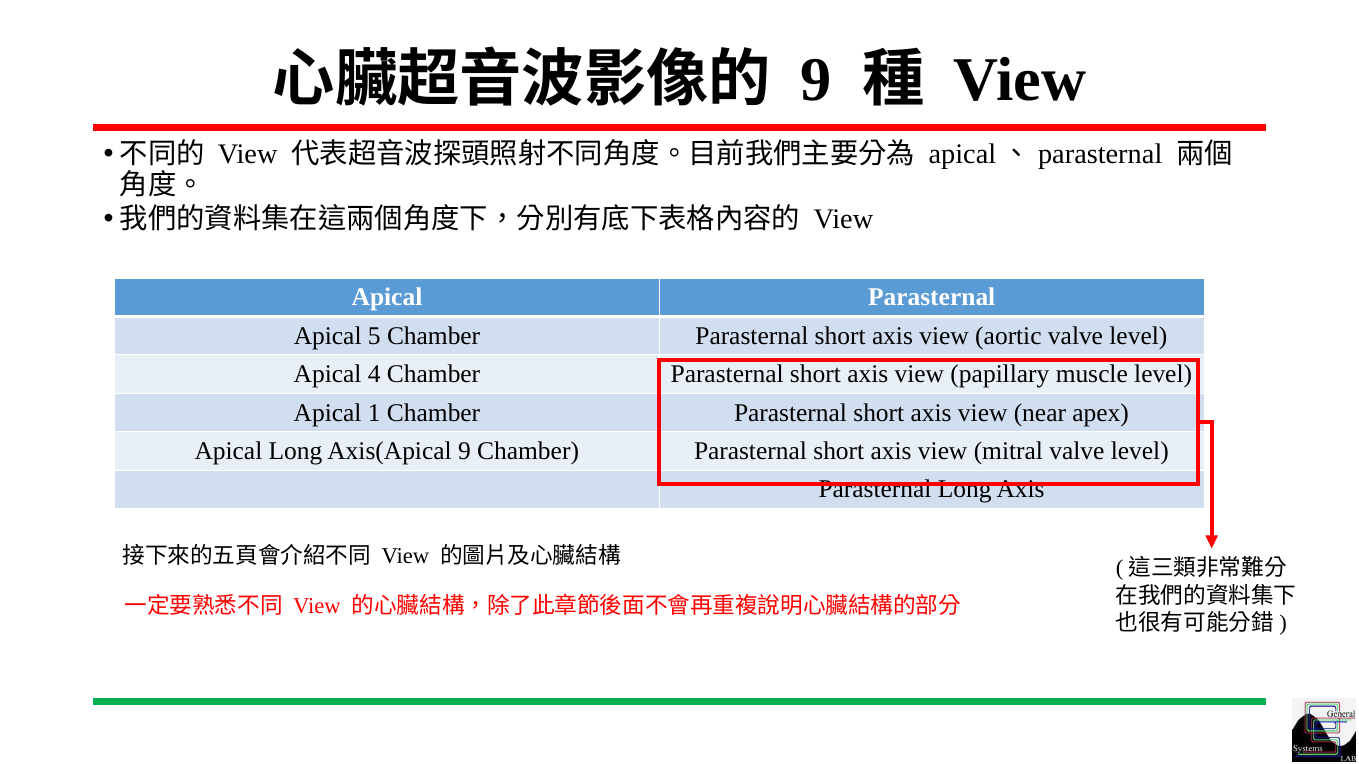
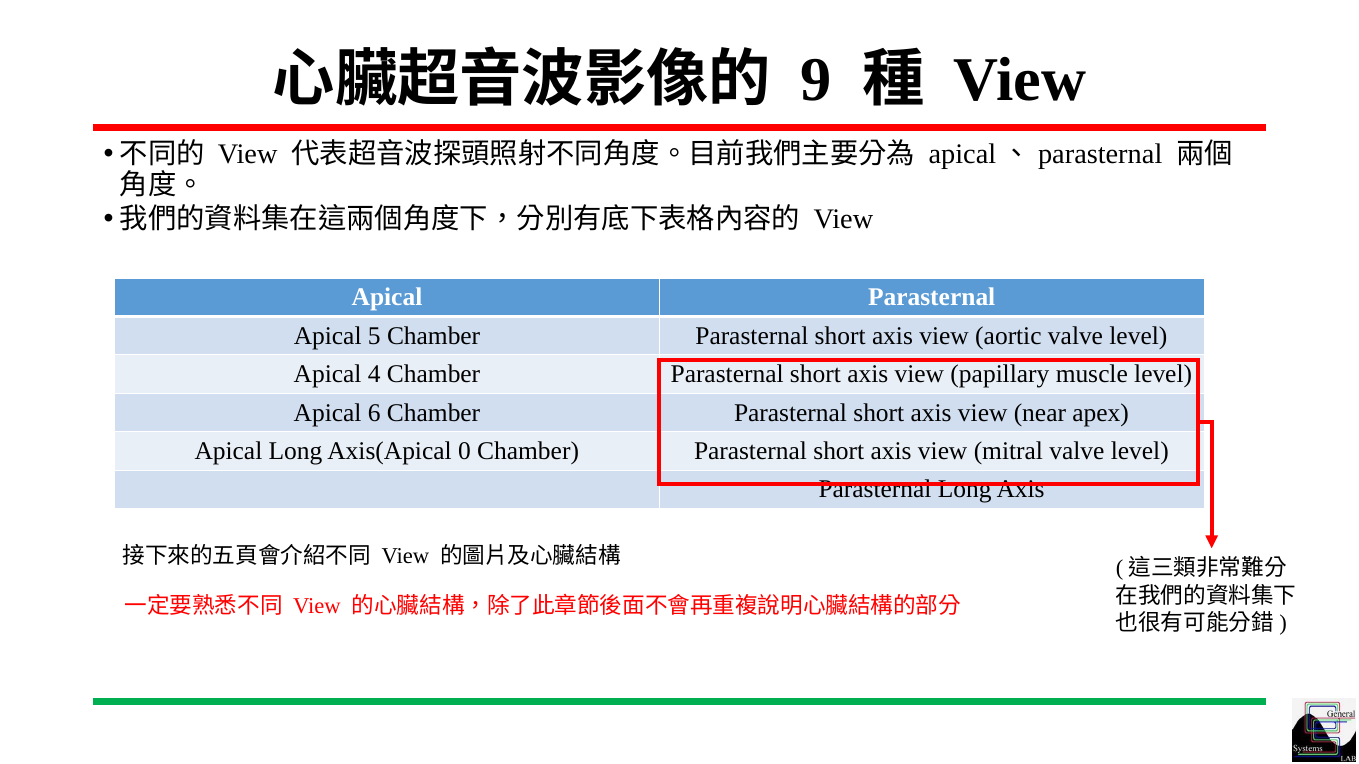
1: 1 -> 6 (374, 413)
Axis(Apical 9: 9 -> 0 (464, 451)
